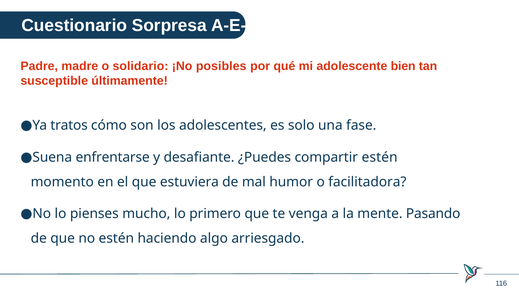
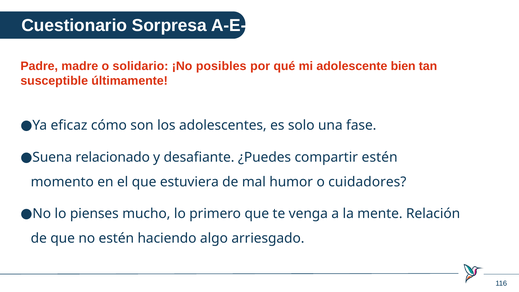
tratos: tratos -> eficaz (69, 125)
enfrentarse: enfrentarse -> relacionado (113, 157)
facilitadora: facilitadora -> cuidadores (367, 182)
Pasando: Pasando -> Relación (433, 214)
